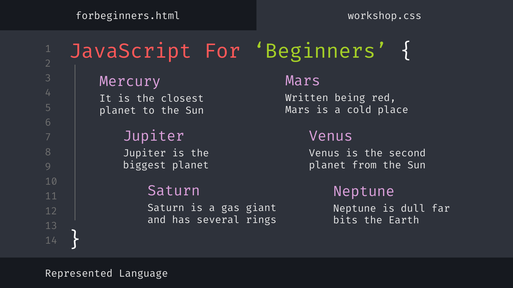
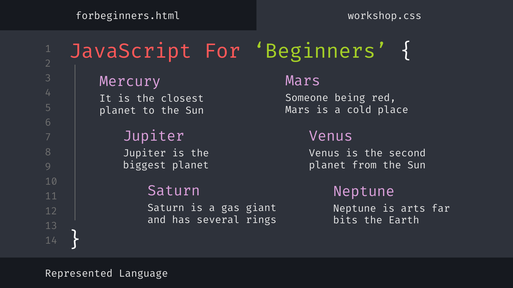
Written: Written -> Someone (307, 98)
dull: dull -> arts (413, 209)
